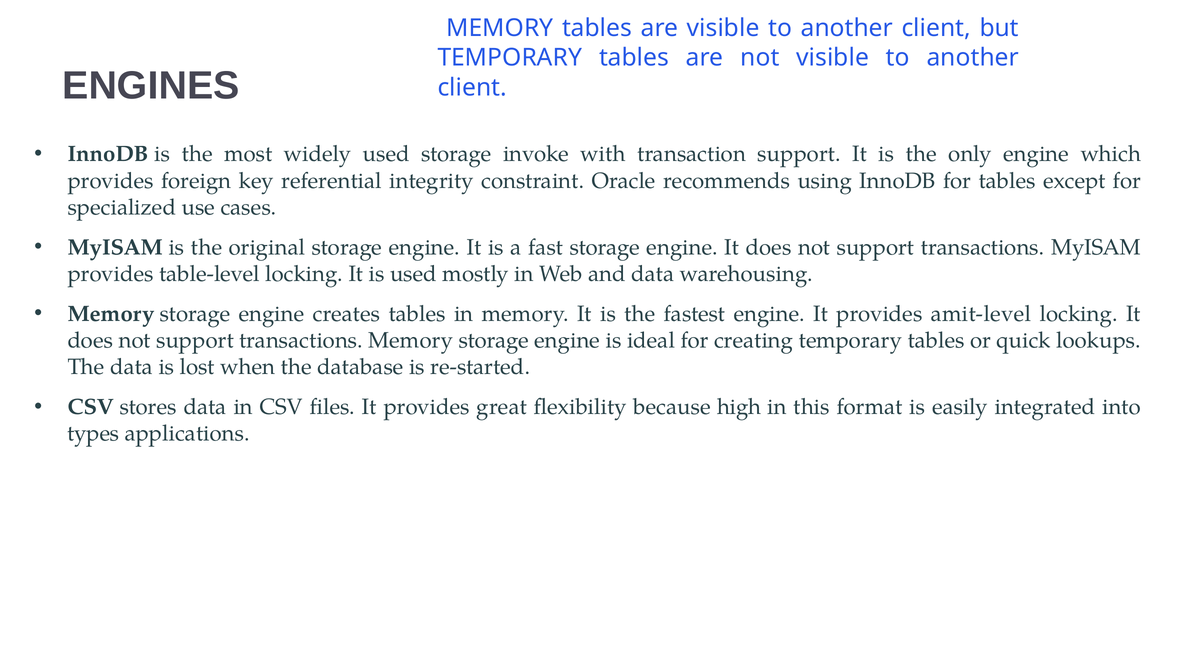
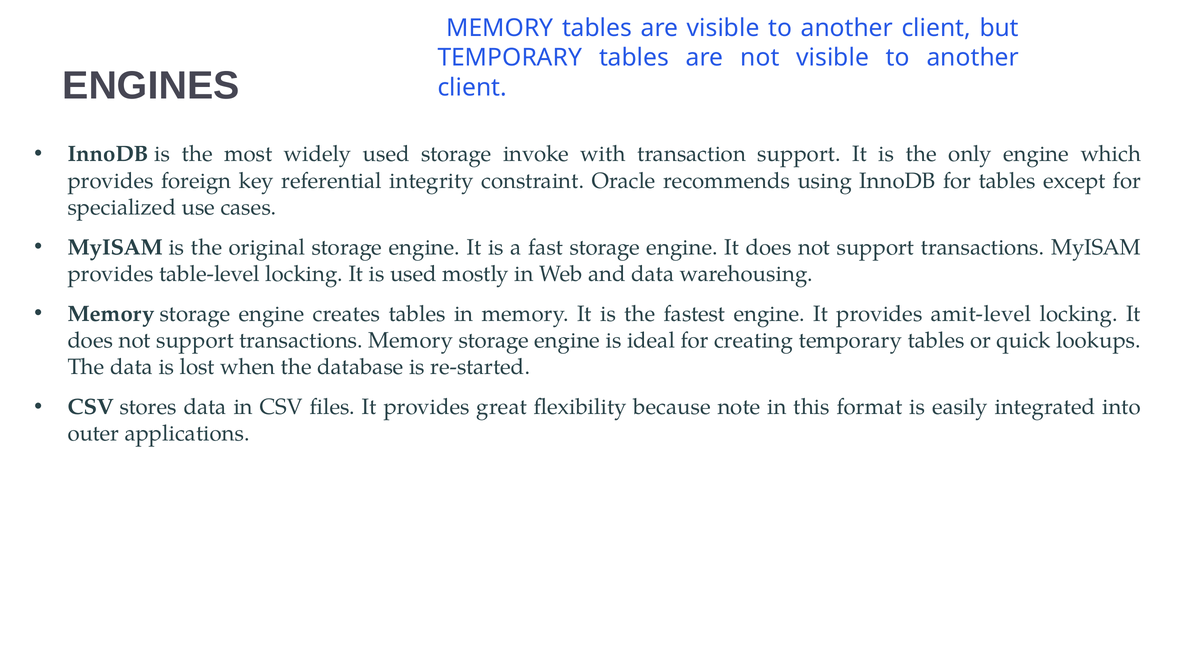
high: high -> note (739, 407)
types: types -> outer (93, 434)
